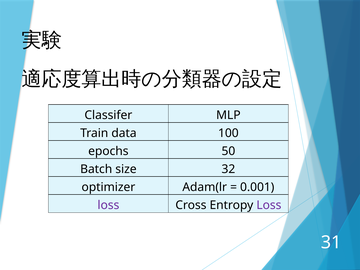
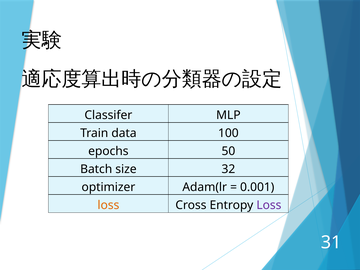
loss colour: purple -> orange (108, 205)
